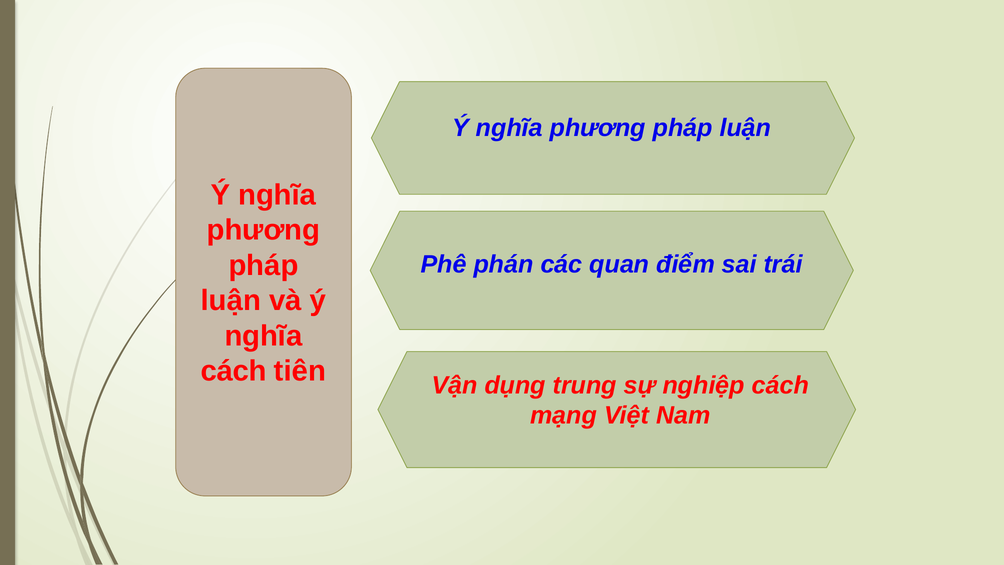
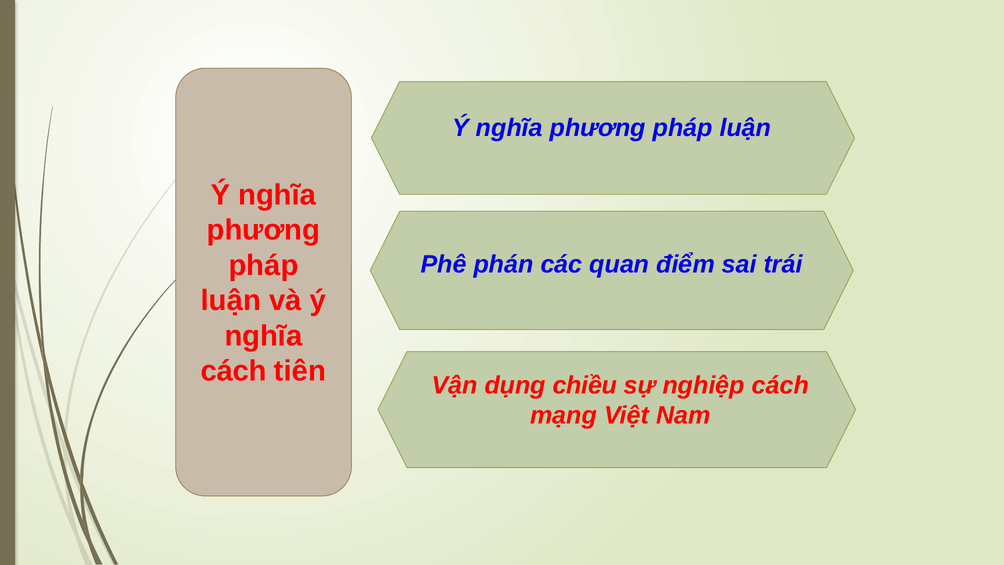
trung: trung -> chiều (585, 385)
